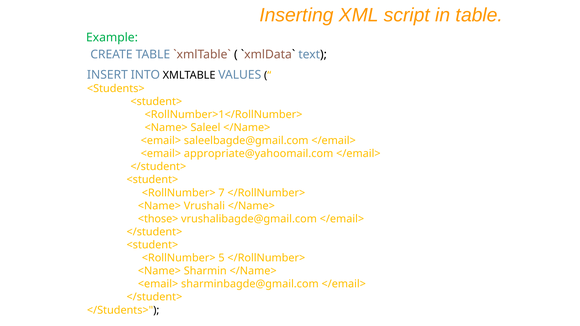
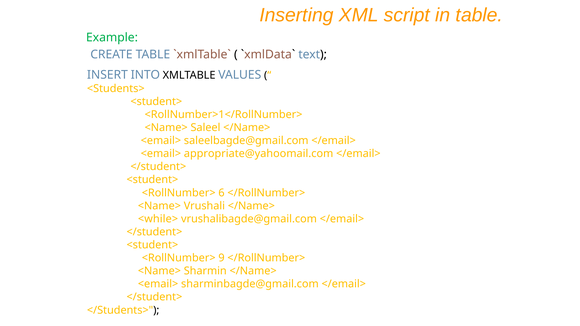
7: 7 -> 6 (221, 193)
<those>: <those> -> <while> (158, 219)
5: 5 -> 9 (221, 258)
